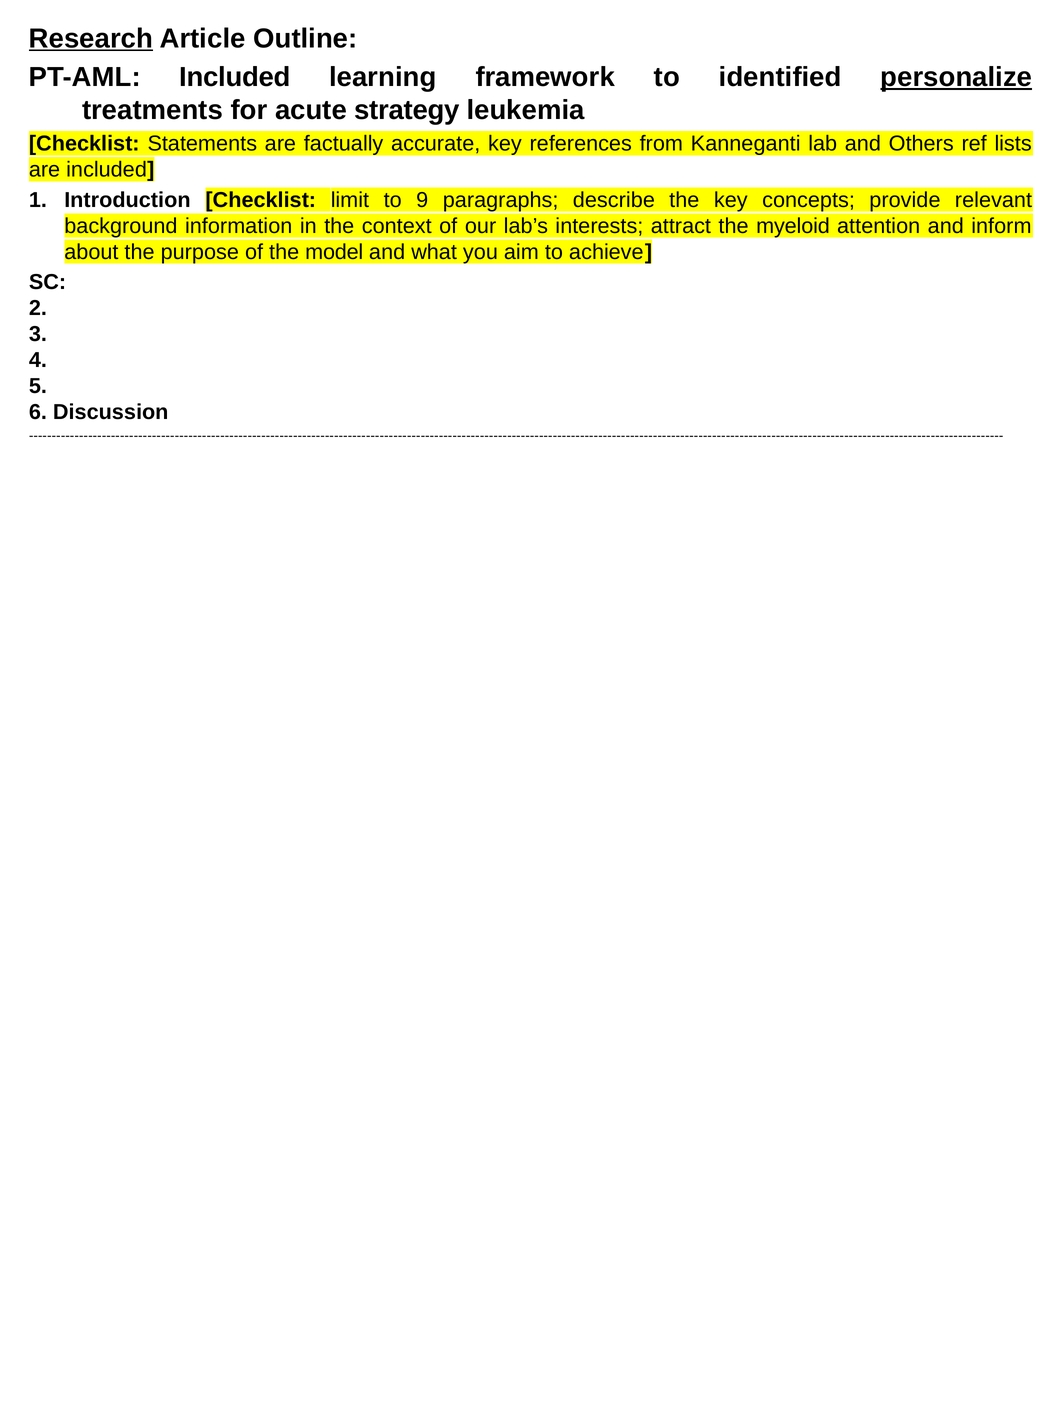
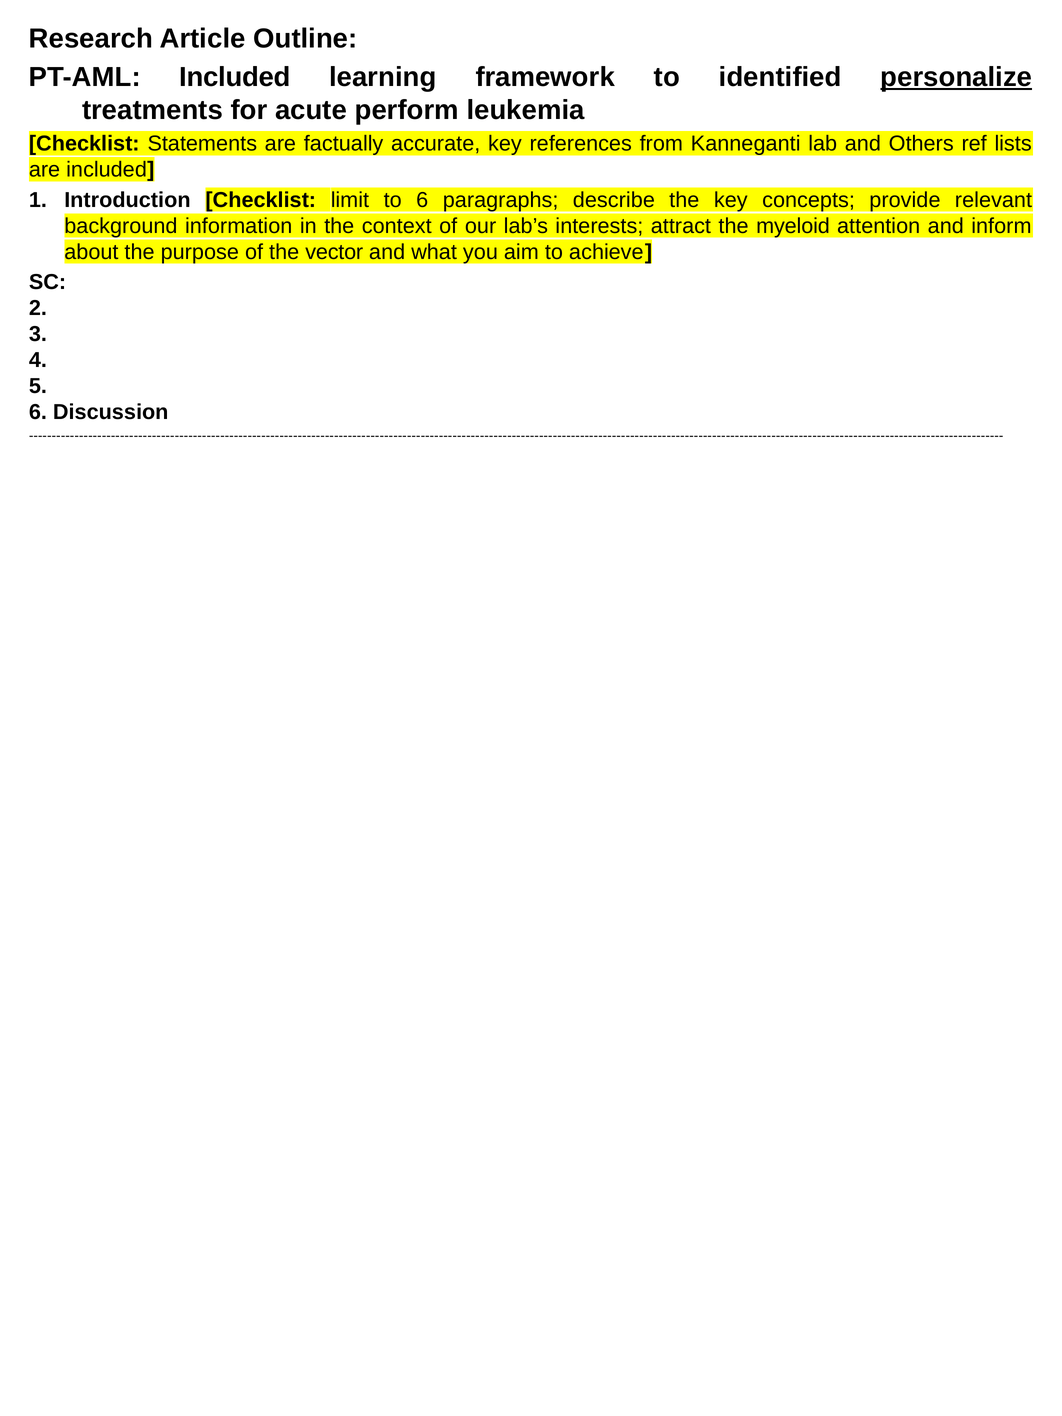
Research underline: present -> none (91, 39)
strategy: strategy -> perform (407, 110)
to 9: 9 -> 6 (422, 200)
model: model -> vector (334, 252)
